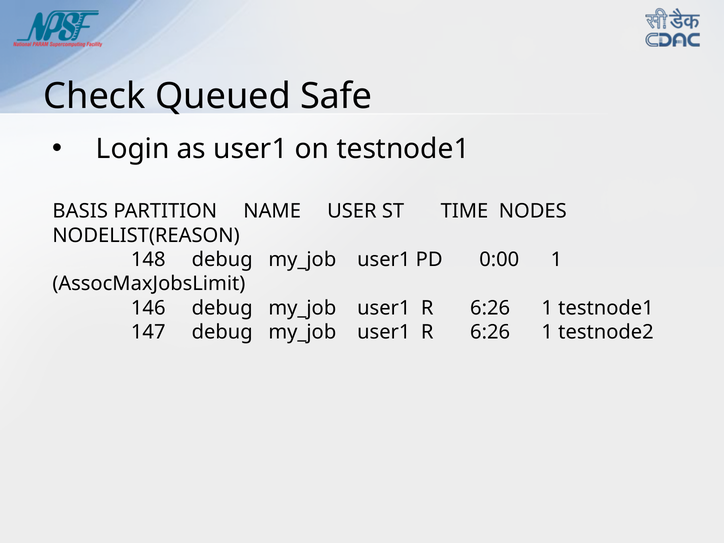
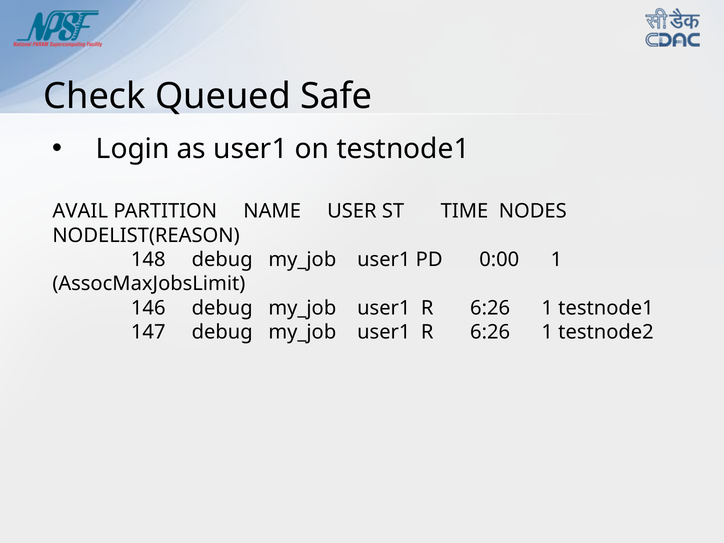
BASIS: BASIS -> AVAIL (80, 211)
